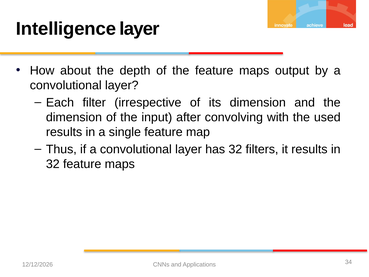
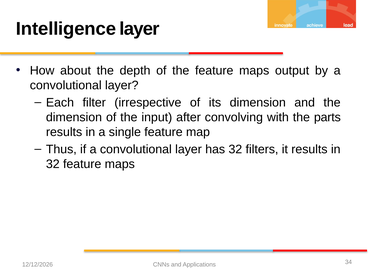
used: used -> parts (327, 117)
